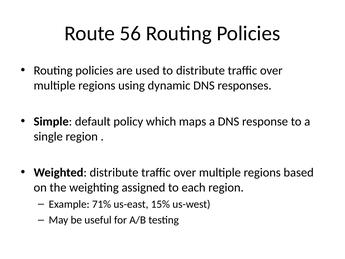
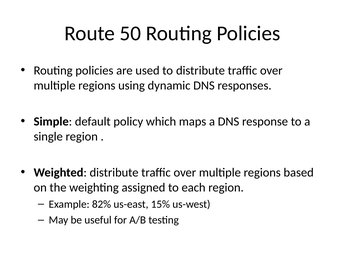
56: 56 -> 50 (130, 33)
71%: 71% -> 82% (102, 204)
